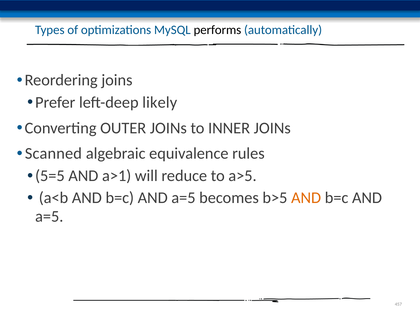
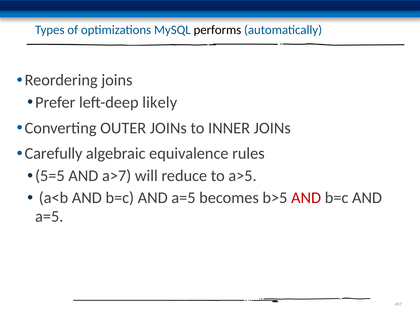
Scanned: Scanned -> Carefully (54, 154)
a>1: a>1 -> a>7 (117, 176)
AND colour: orange -> red (306, 198)
